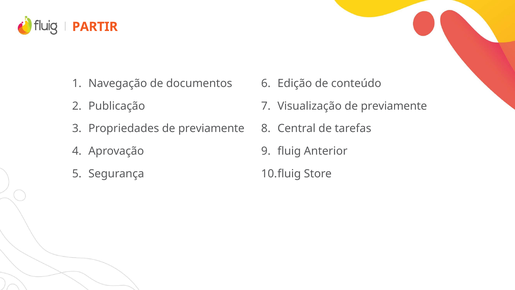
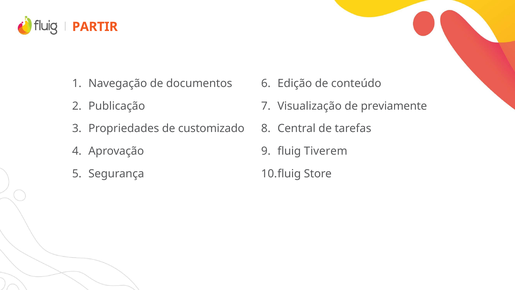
Propriedades de previamente: previamente -> customizado (211, 128)
Anterior: Anterior -> Tiverem (326, 151)
